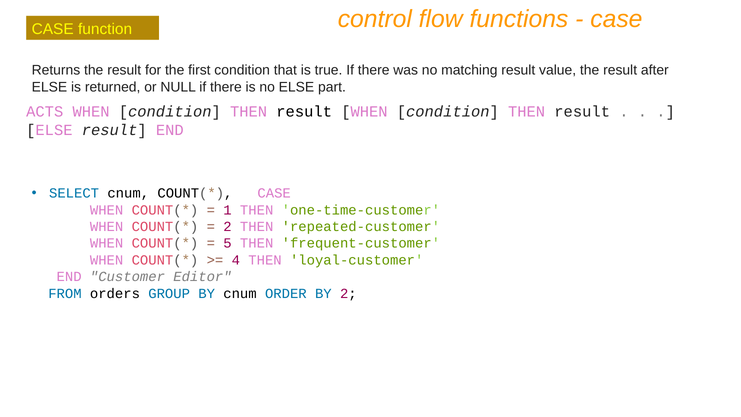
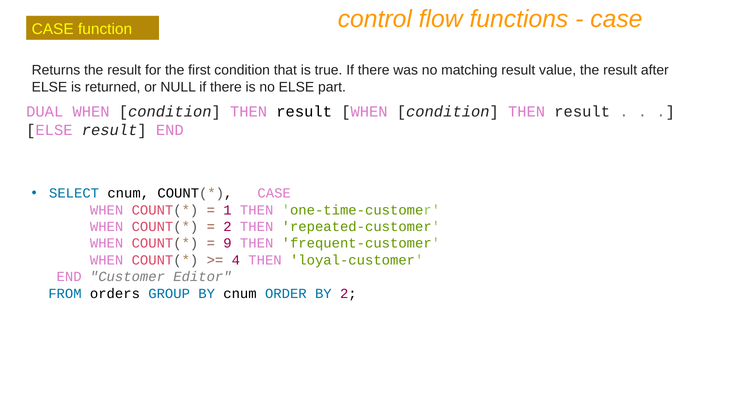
ACTS: ACTS -> DUAL (45, 112)
5: 5 -> 9 (227, 243)
